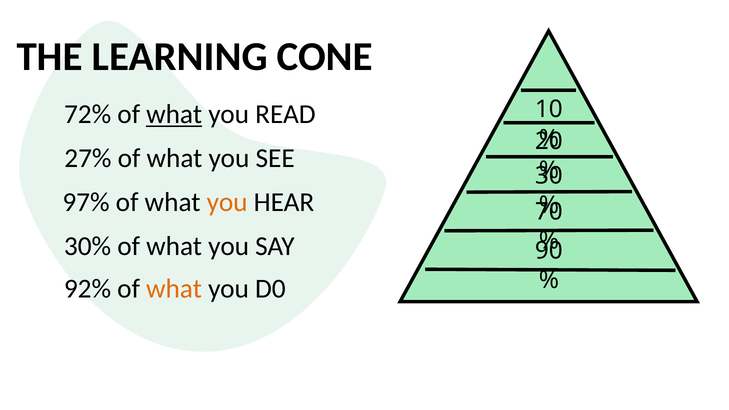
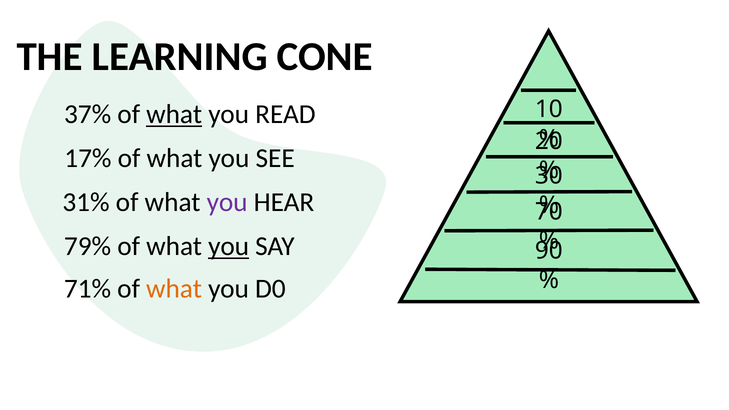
72%: 72% -> 37% (88, 114)
27%: 27% -> 17% (88, 158)
97%: 97% -> 31% (86, 202)
you colour: orange -> purple (227, 202)
30%: 30% -> 79% (88, 246)
you underline: none -> present (229, 246)
92%: 92% -> 71% (87, 289)
